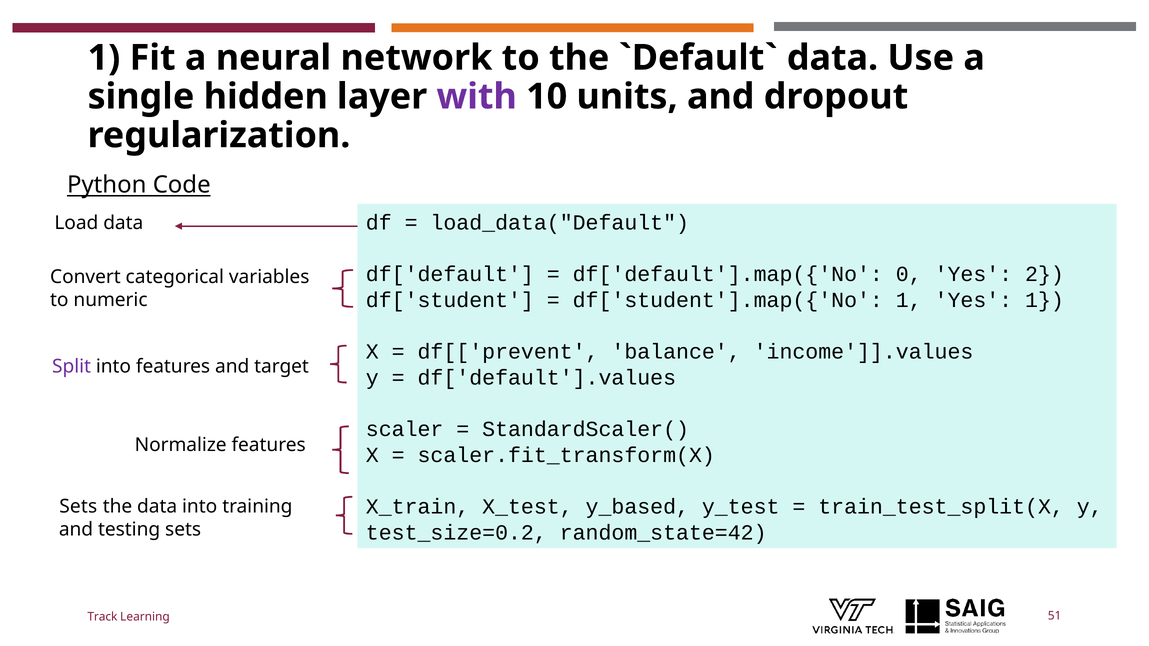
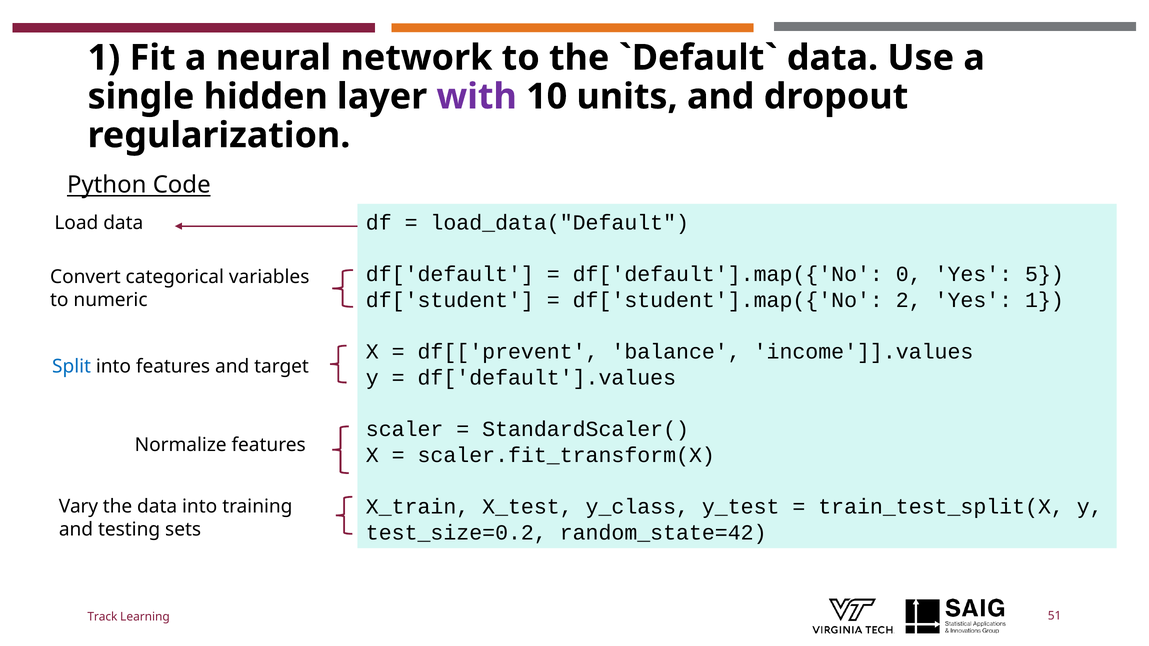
2: 2 -> 5 (1044, 274)
df['student'].map({'No 1: 1 -> 2 (909, 300)
Split colour: purple -> blue (72, 367)
y_based: y_based -> y_class (637, 507)
Sets: Sets -> Vary (78, 507)
